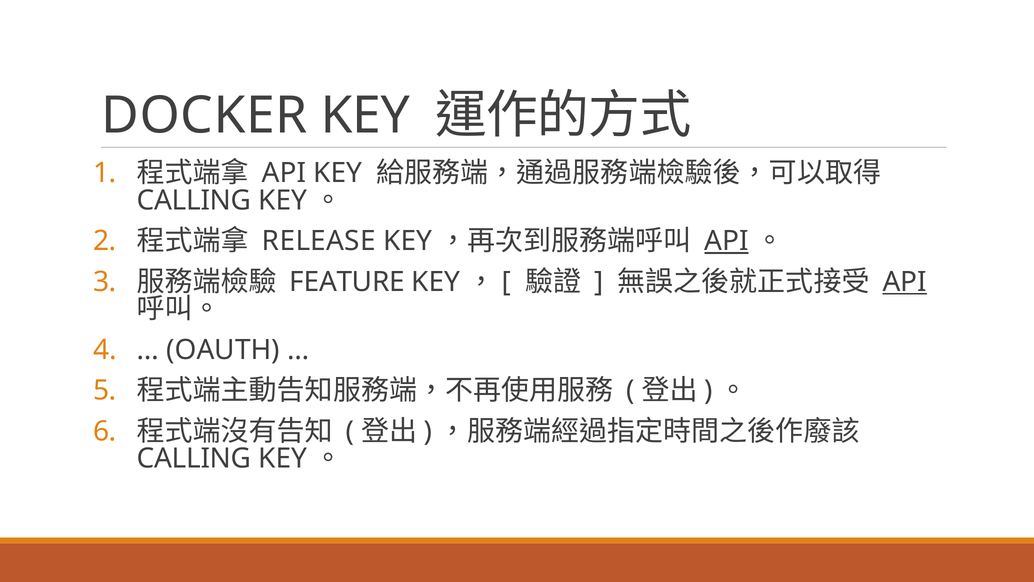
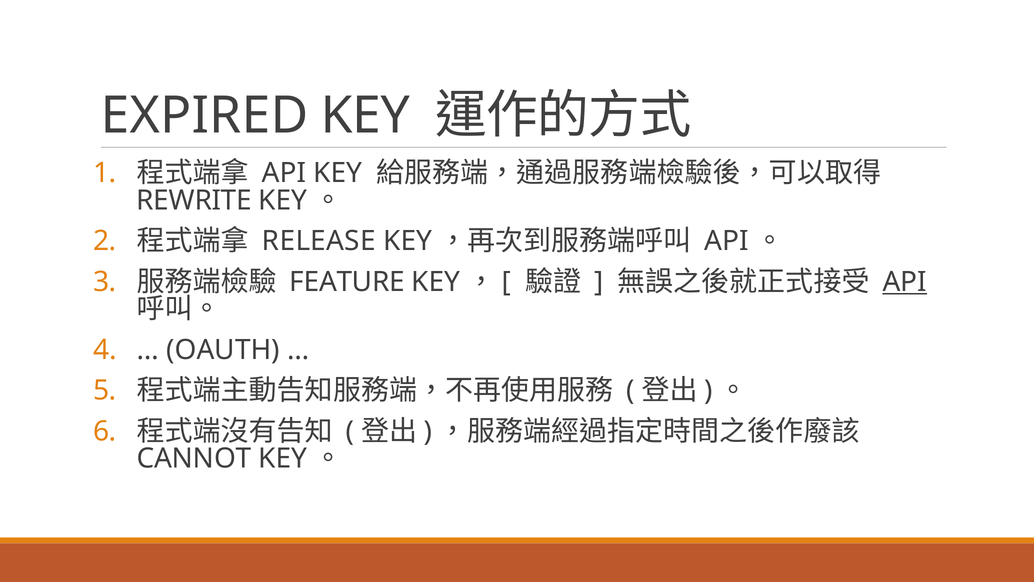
DOCKER: DOCKER -> EXPIRED (205, 116)
CALLING: CALLING -> REWRITE (194, 200)
API underline: present -> none (727, 241)
CALLING: CALLING -> CANNOT (194, 458)
